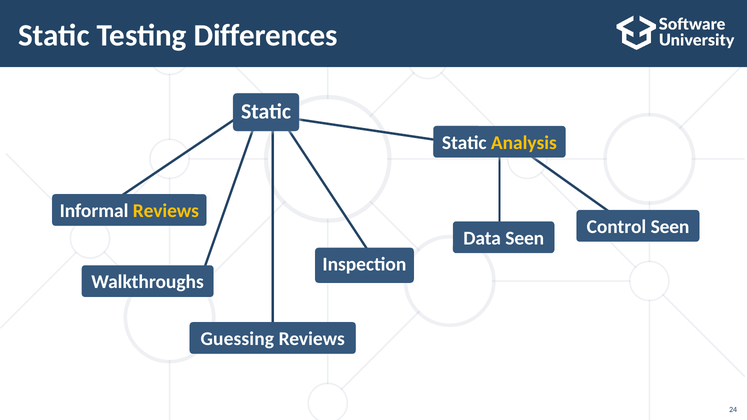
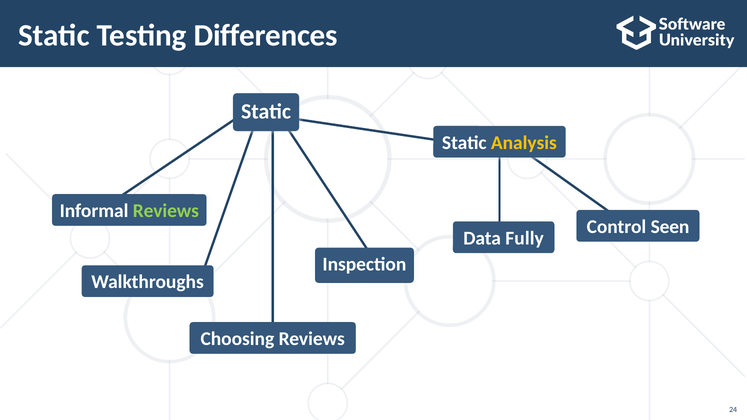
Reviews colour: yellow -> light green (166, 211)
Data Seen: Seen -> Fully (525, 238)
Guessing: Guessing -> Choosing (237, 339)
